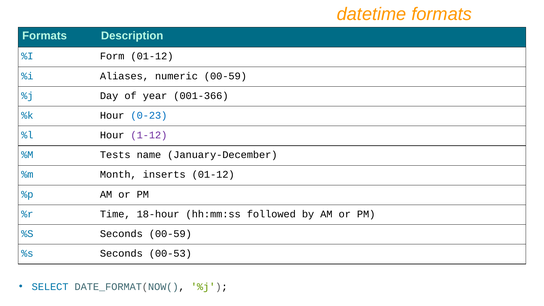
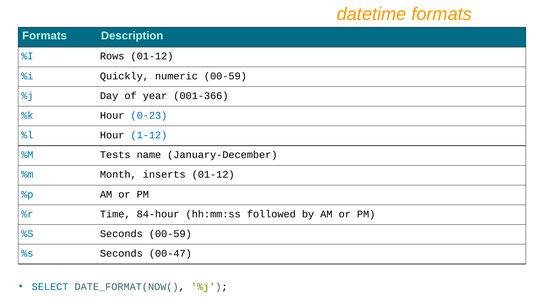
Form: Form -> Rows (112, 56)
Aliases: Aliases -> Quickly (124, 76)
1-12 colour: purple -> blue (149, 135)
18-hour: 18-hour -> 84-hour (158, 214)
00-53: 00-53 -> 00-47 (170, 253)
